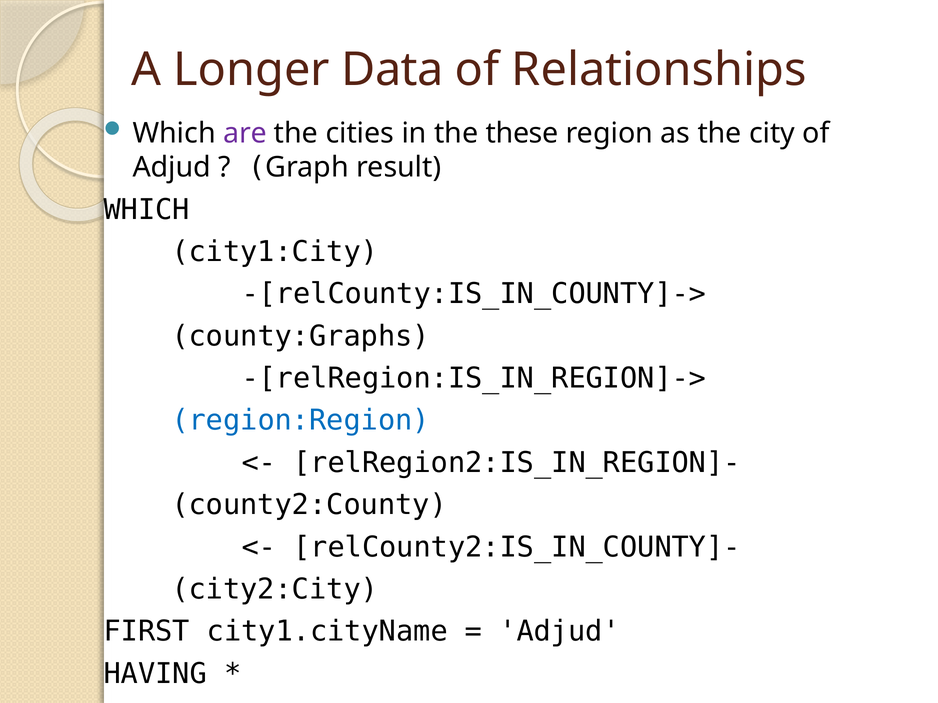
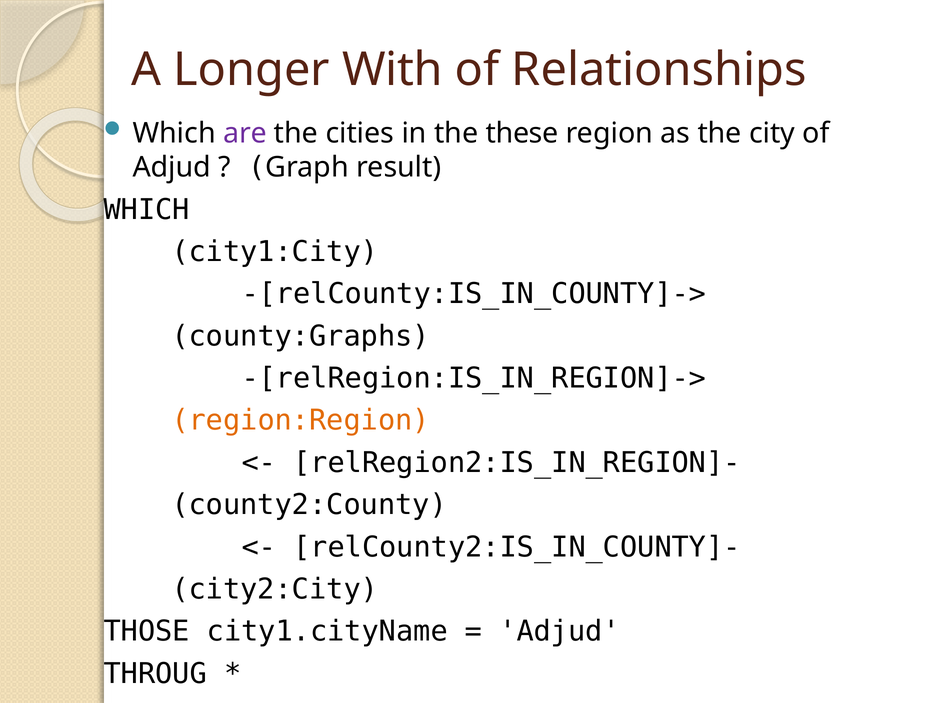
Data: Data -> With (392, 70)
region:Region colour: blue -> orange (301, 421)
FIRST: FIRST -> THOSE (147, 632)
HAVING: HAVING -> THROUG (155, 674)
